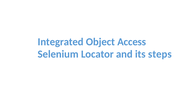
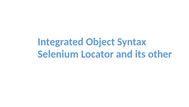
Access: Access -> Syntax (132, 42)
steps: steps -> other (160, 54)
